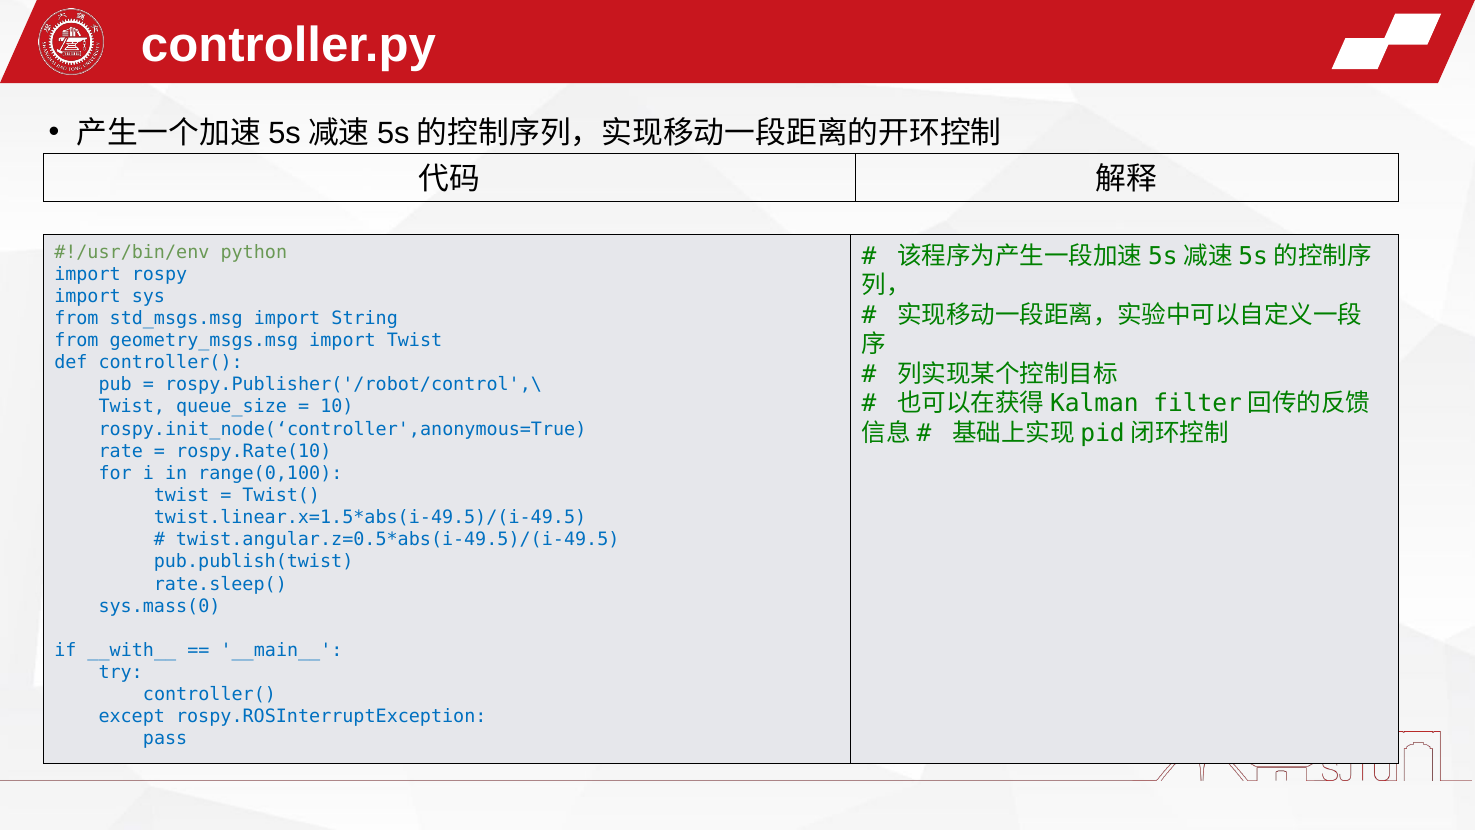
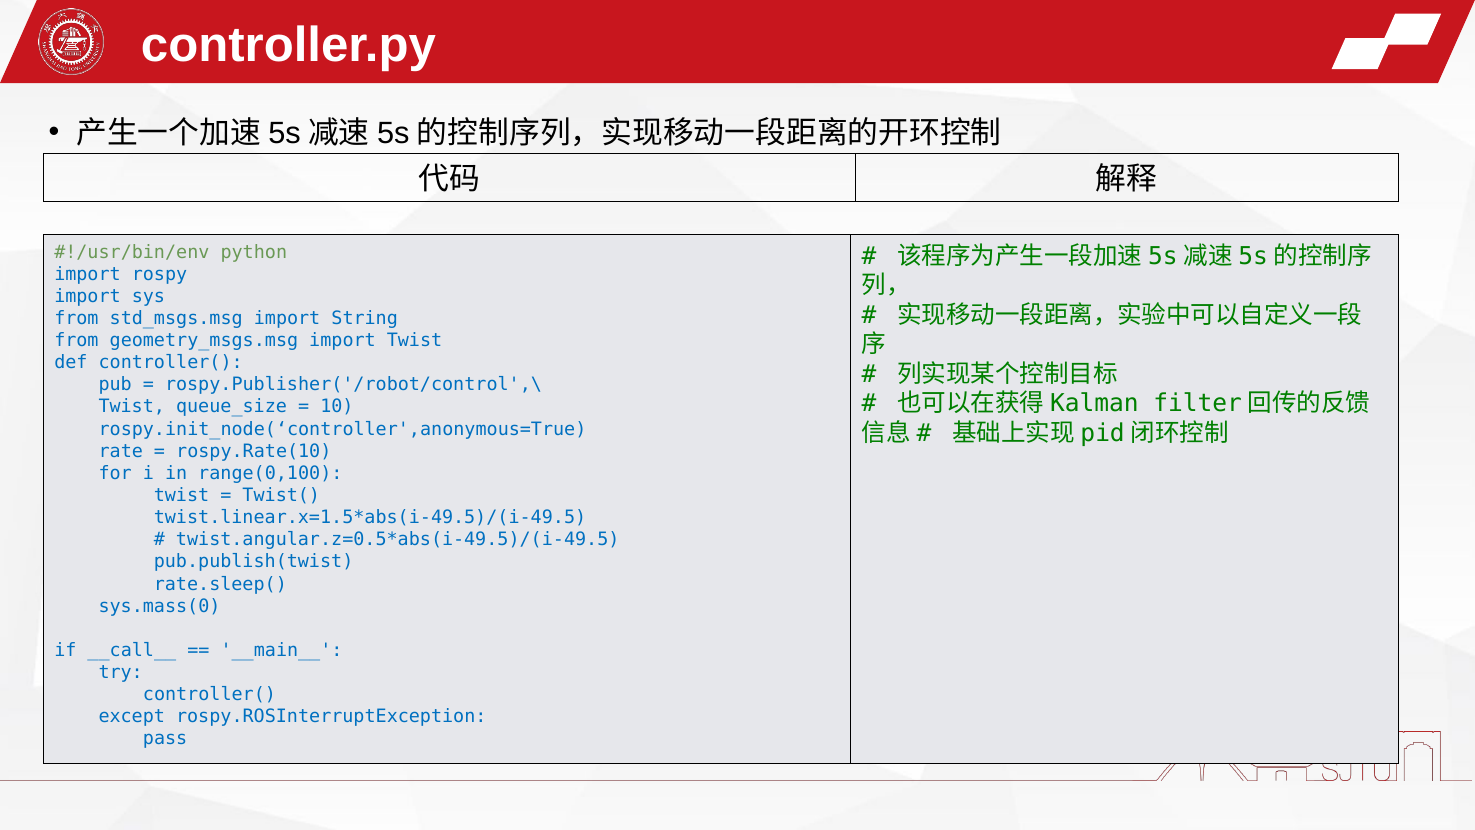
__with__: __with__ -> __call__ (132, 650)
